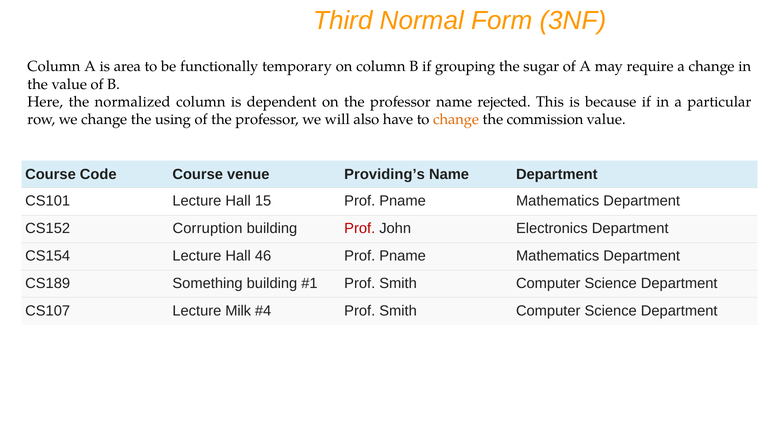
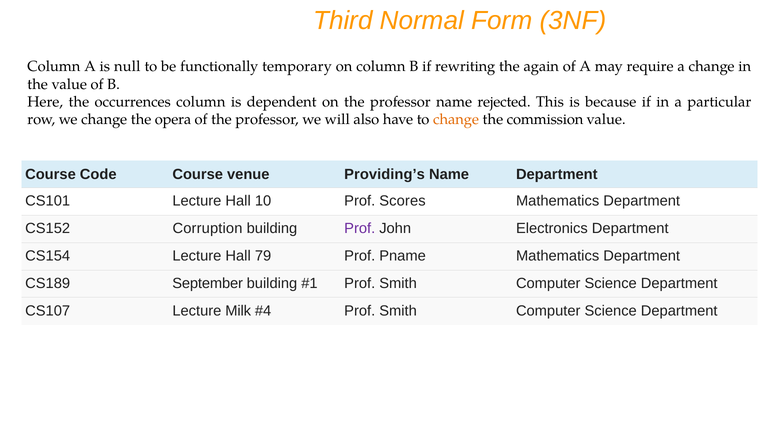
area: area -> null (127, 67)
grouping: grouping -> rewriting (465, 67)
sugar: sugar -> again (541, 67)
normalized: normalized -> occurrences (133, 102)
using: using -> opera (173, 120)
15: 15 -> 10 (263, 201)
Pname: Pname -> Scores (402, 201)
Prof colour: red -> purple (360, 229)
46: 46 -> 79 (263, 256)
Something: Something -> September (208, 283)
